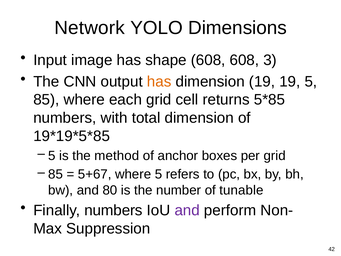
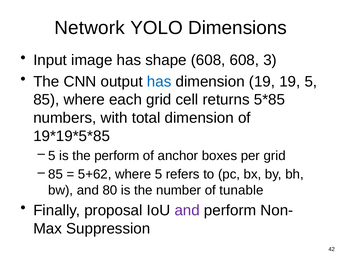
has colour: orange -> blue (159, 81)
the method: method -> perform (117, 156)
5+67: 5+67 -> 5+62 (95, 174)
Finally numbers: numbers -> proposal (113, 210)
